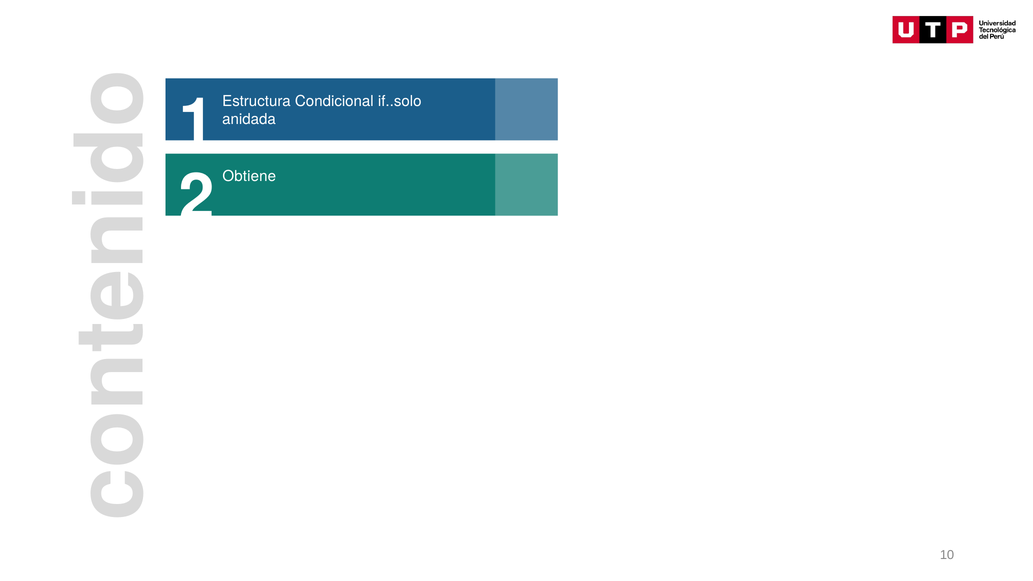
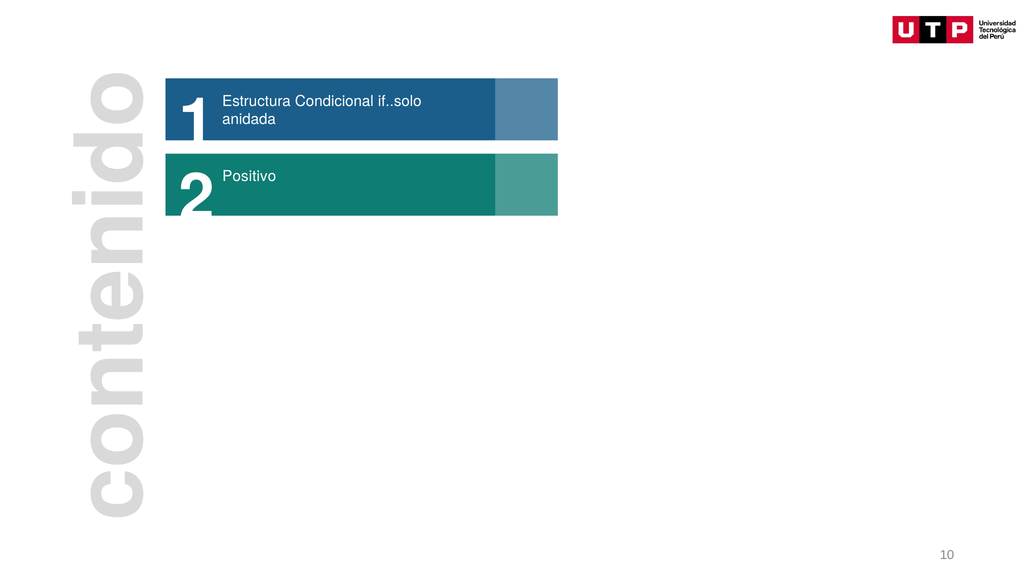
Obtiene: Obtiene -> Positivo (249, 177)
